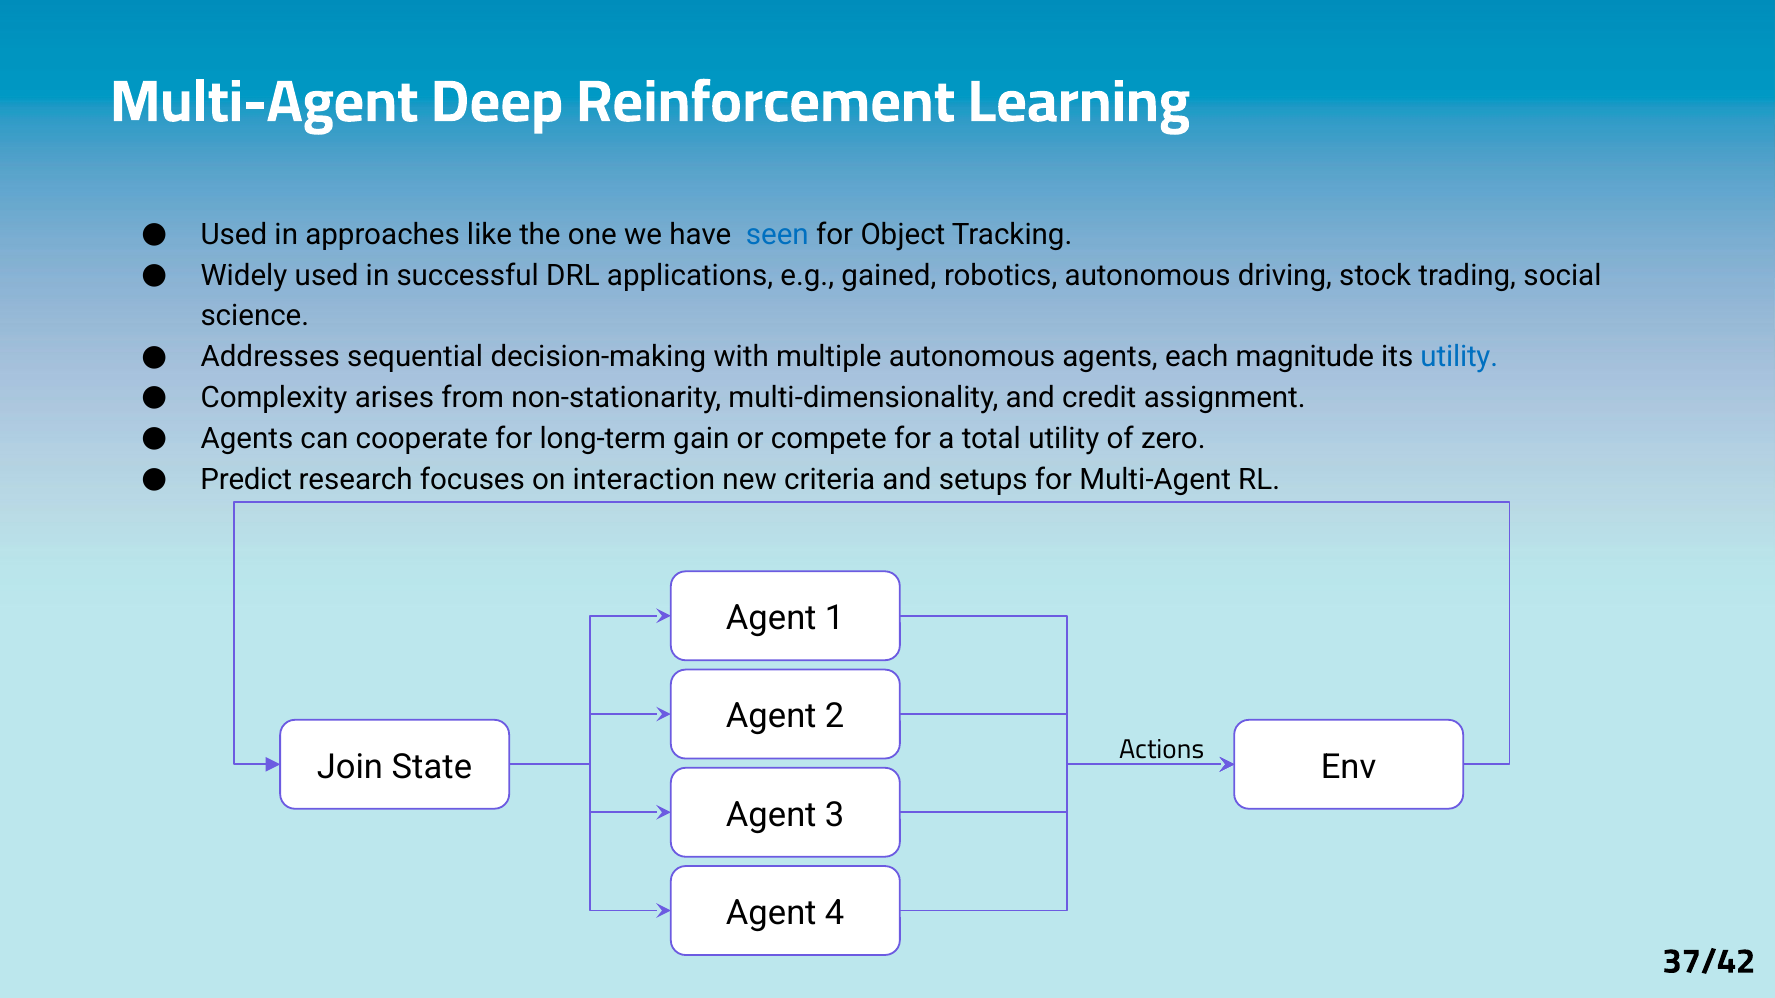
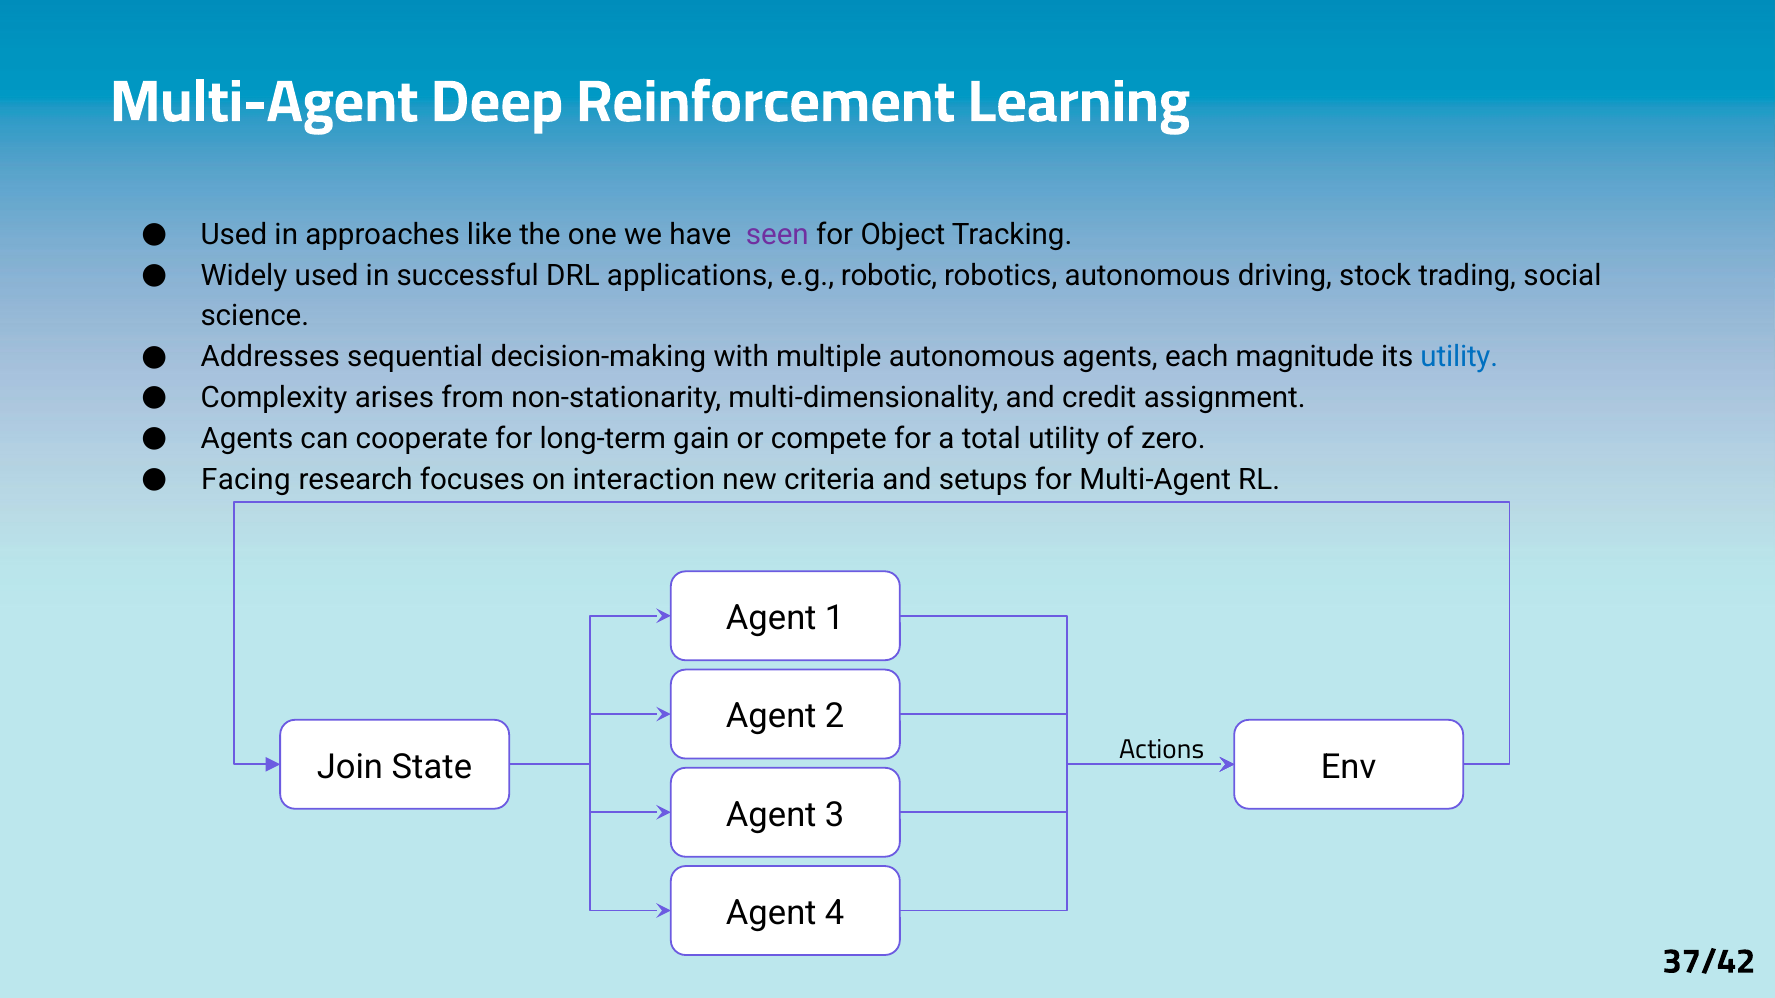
seen colour: blue -> purple (777, 235)
gained: gained -> robotic (889, 276)
Predict: Predict -> Facing (246, 480)
